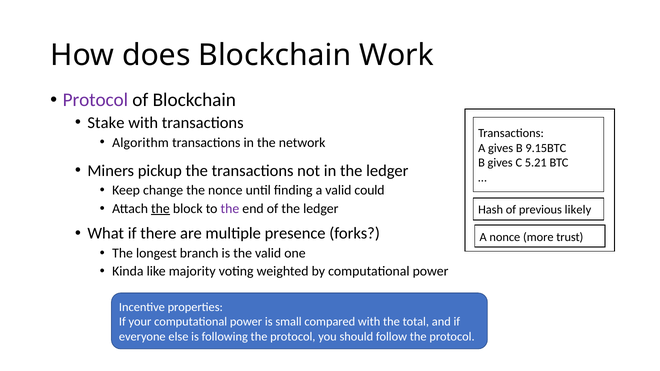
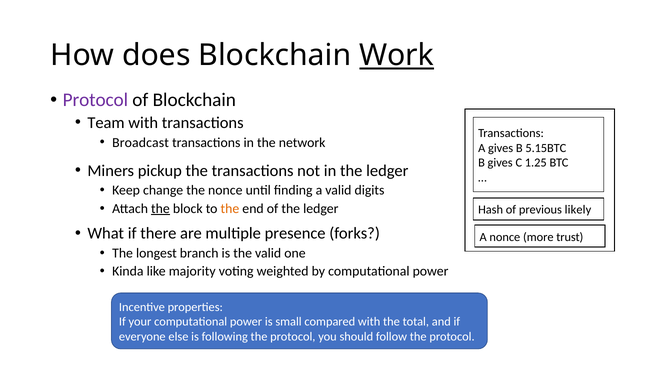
Work underline: none -> present (397, 55)
Stake: Stake -> Team (106, 123)
Algorithm: Algorithm -> Broadcast (141, 143)
9.15BTC: 9.15BTC -> 5.15BTC (546, 148)
5.21: 5.21 -> 1.25 (536, 163)
could: could -> digits (369, 190)
the colour: purple -> orange (230, 209)
